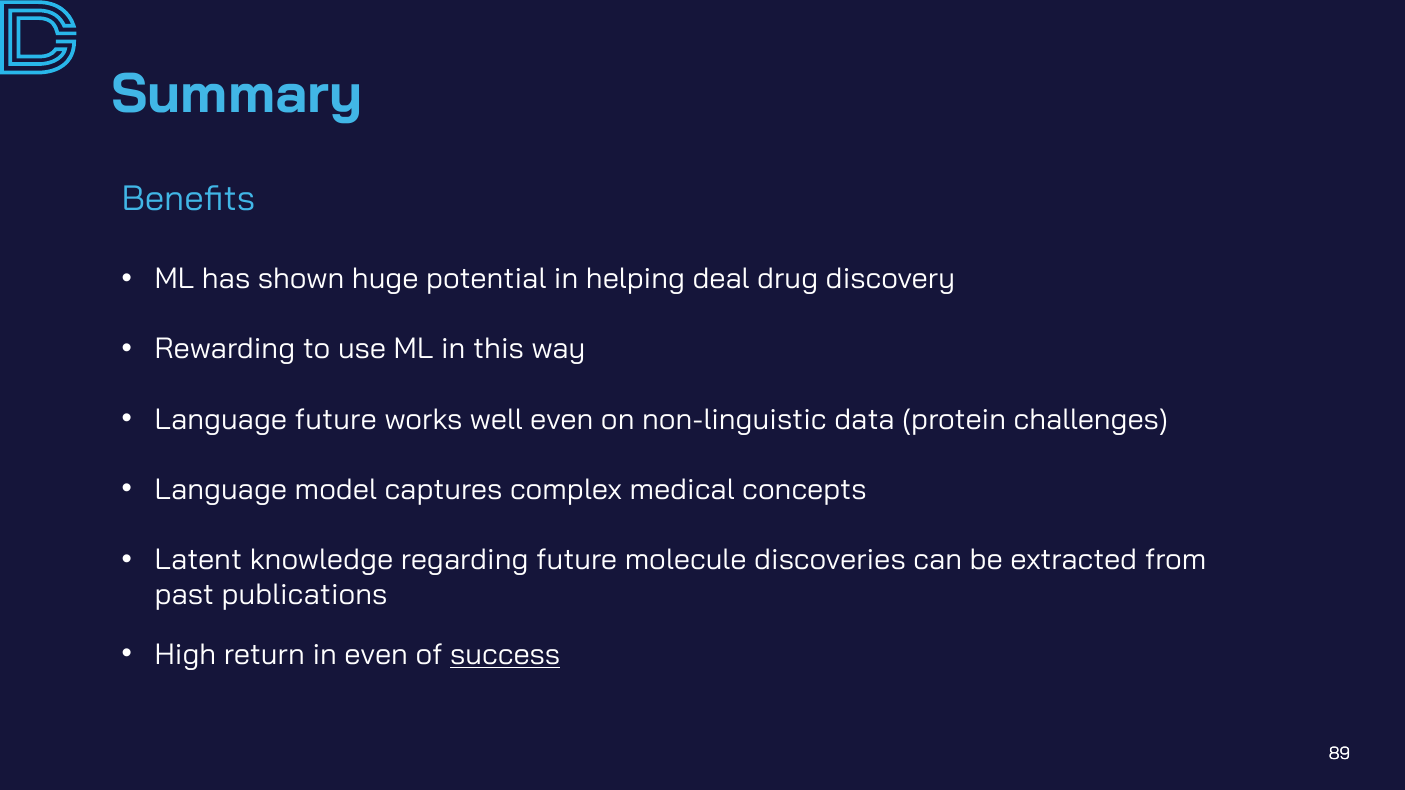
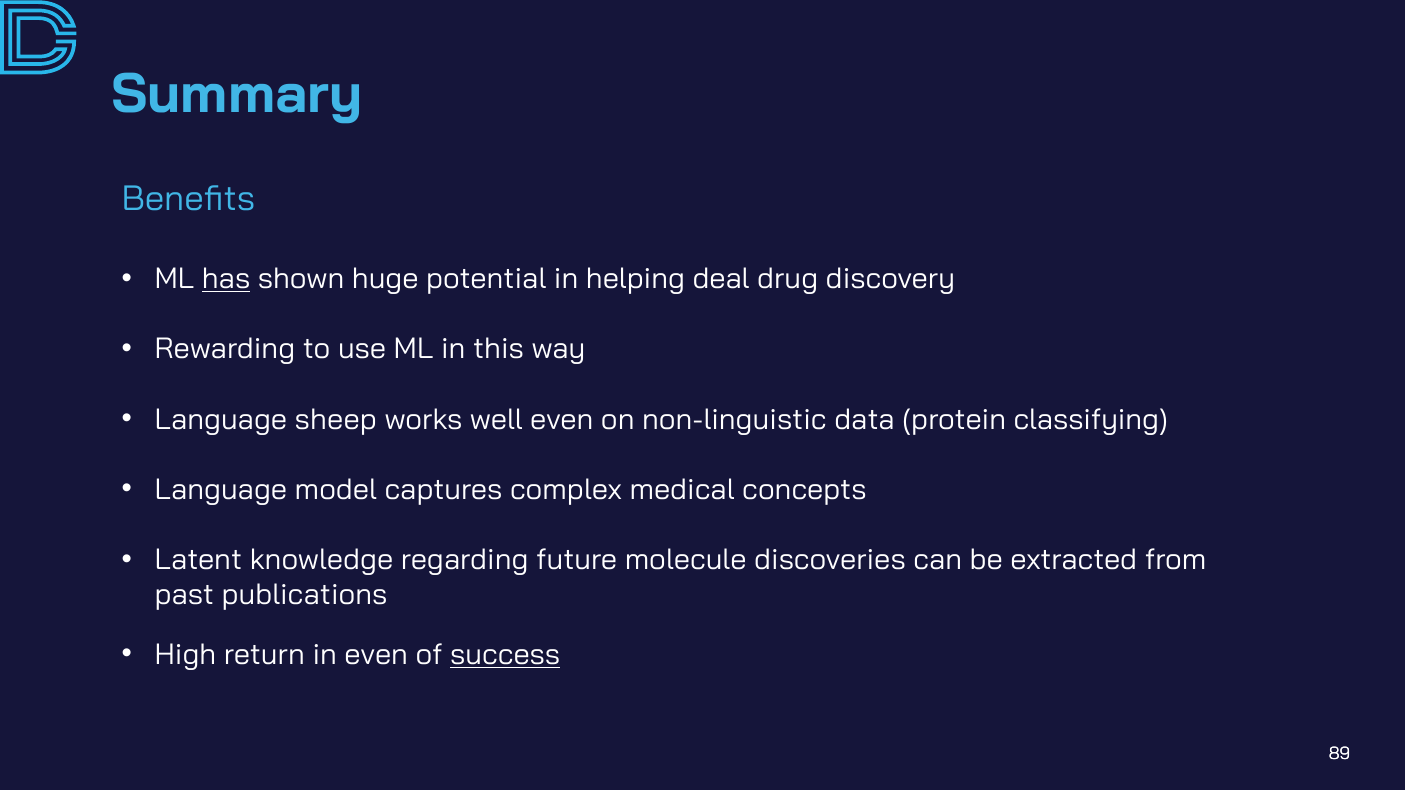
has underline: none -> present (226, 279)
Language future: future -> sheep (336, 420)
challenges: challenges -> classifying (1091, 420)
